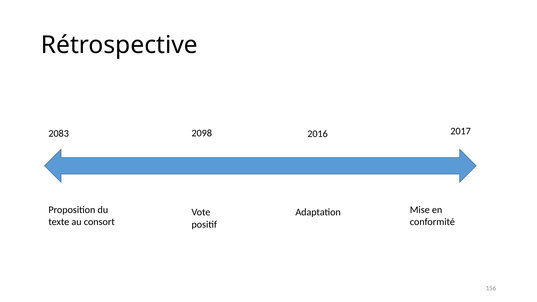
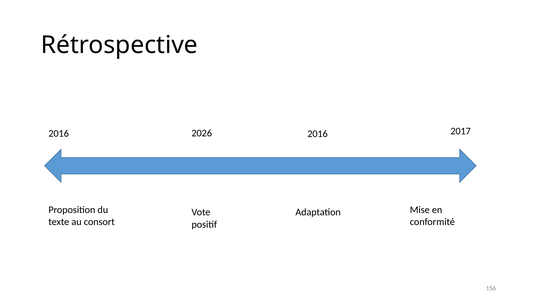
2098: 2098 -> 2026 (202, 133)
2083: 2083 -> 2016 (59, 134)
